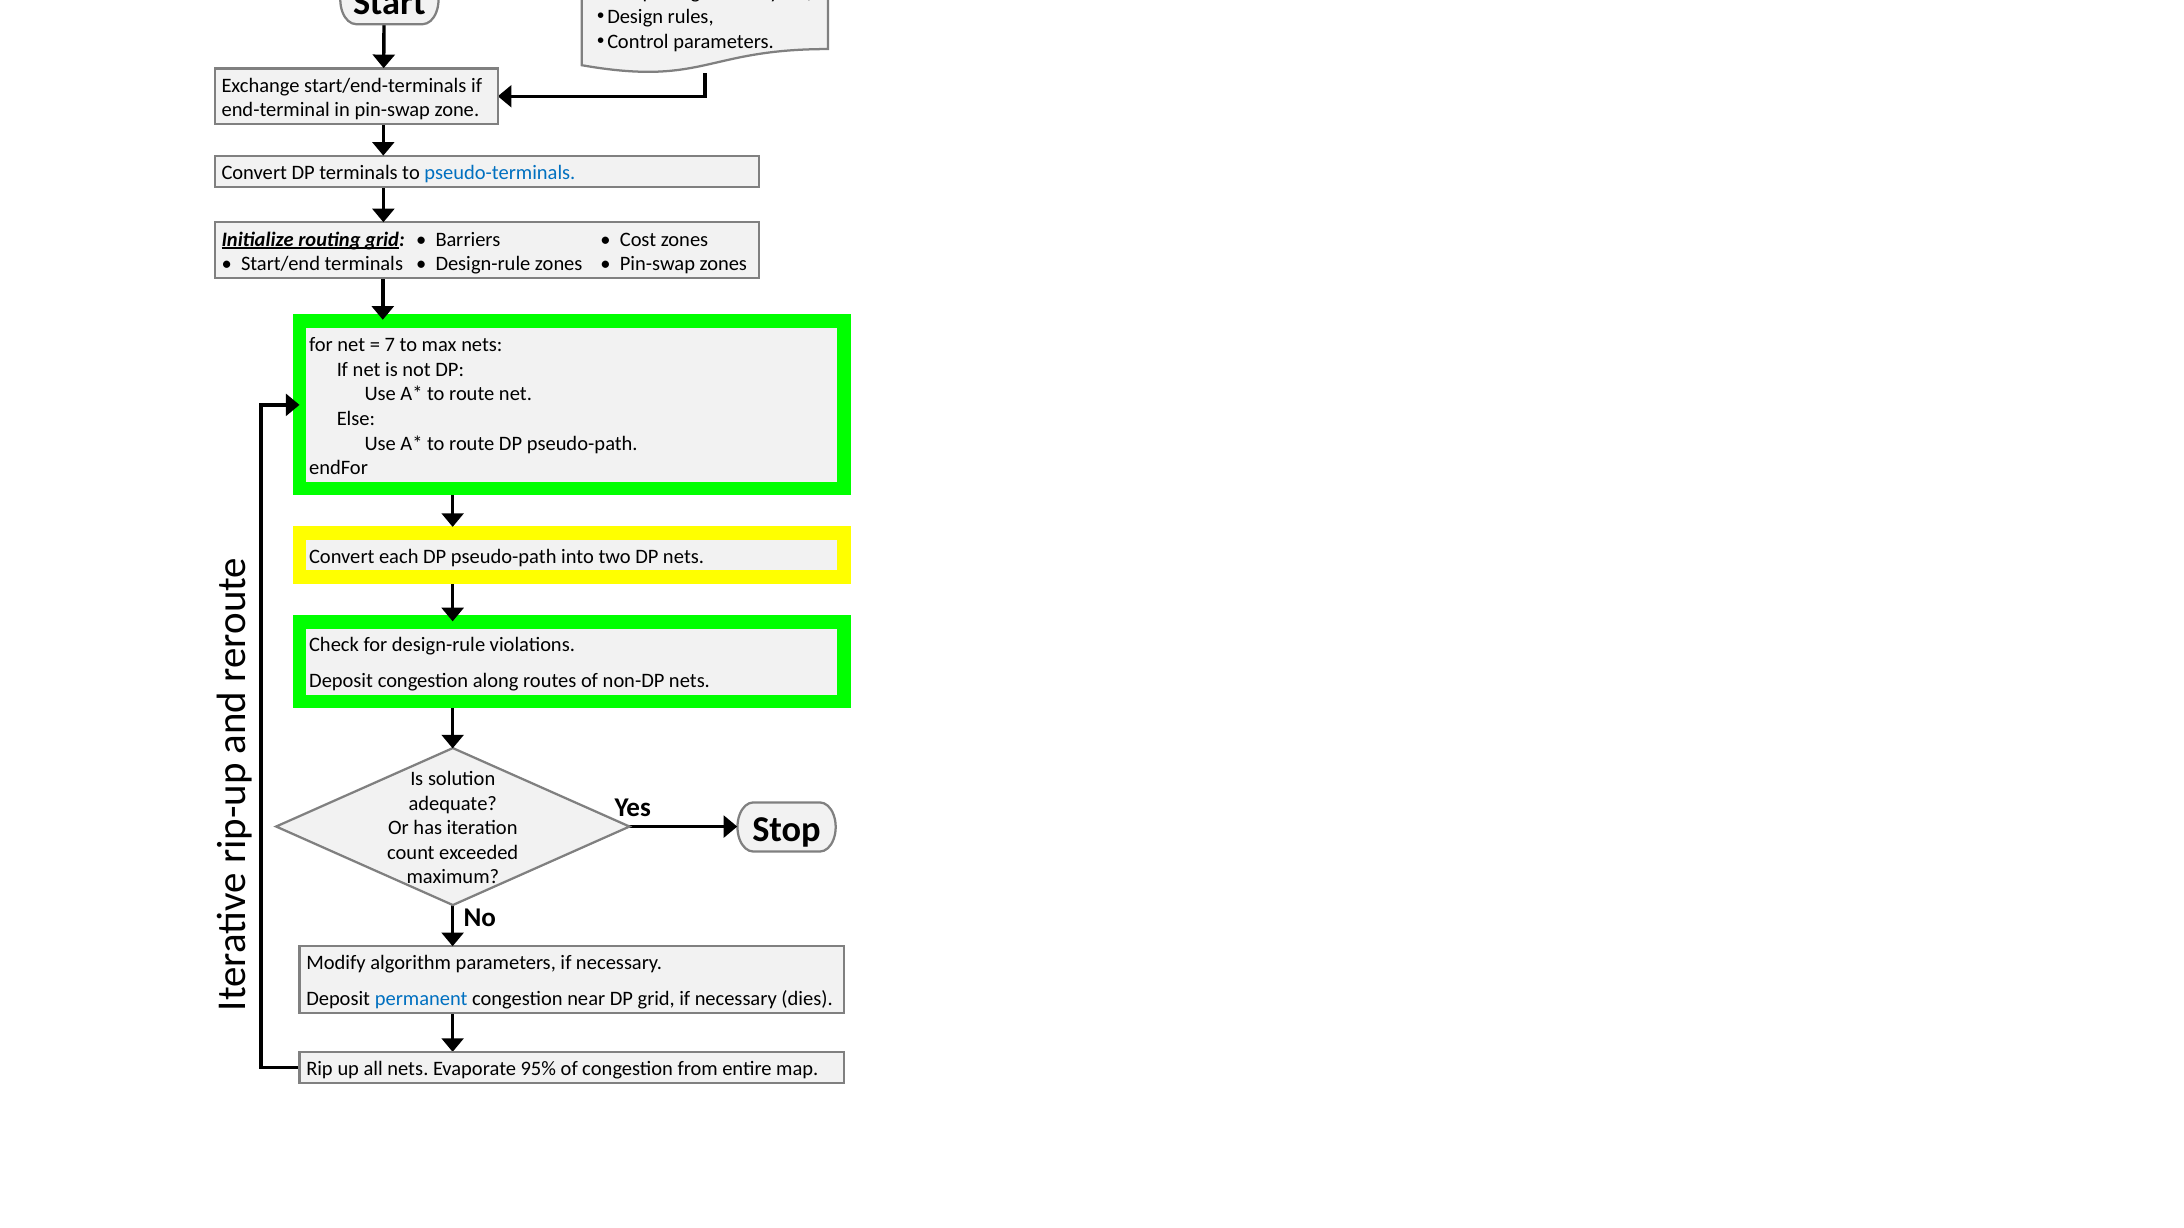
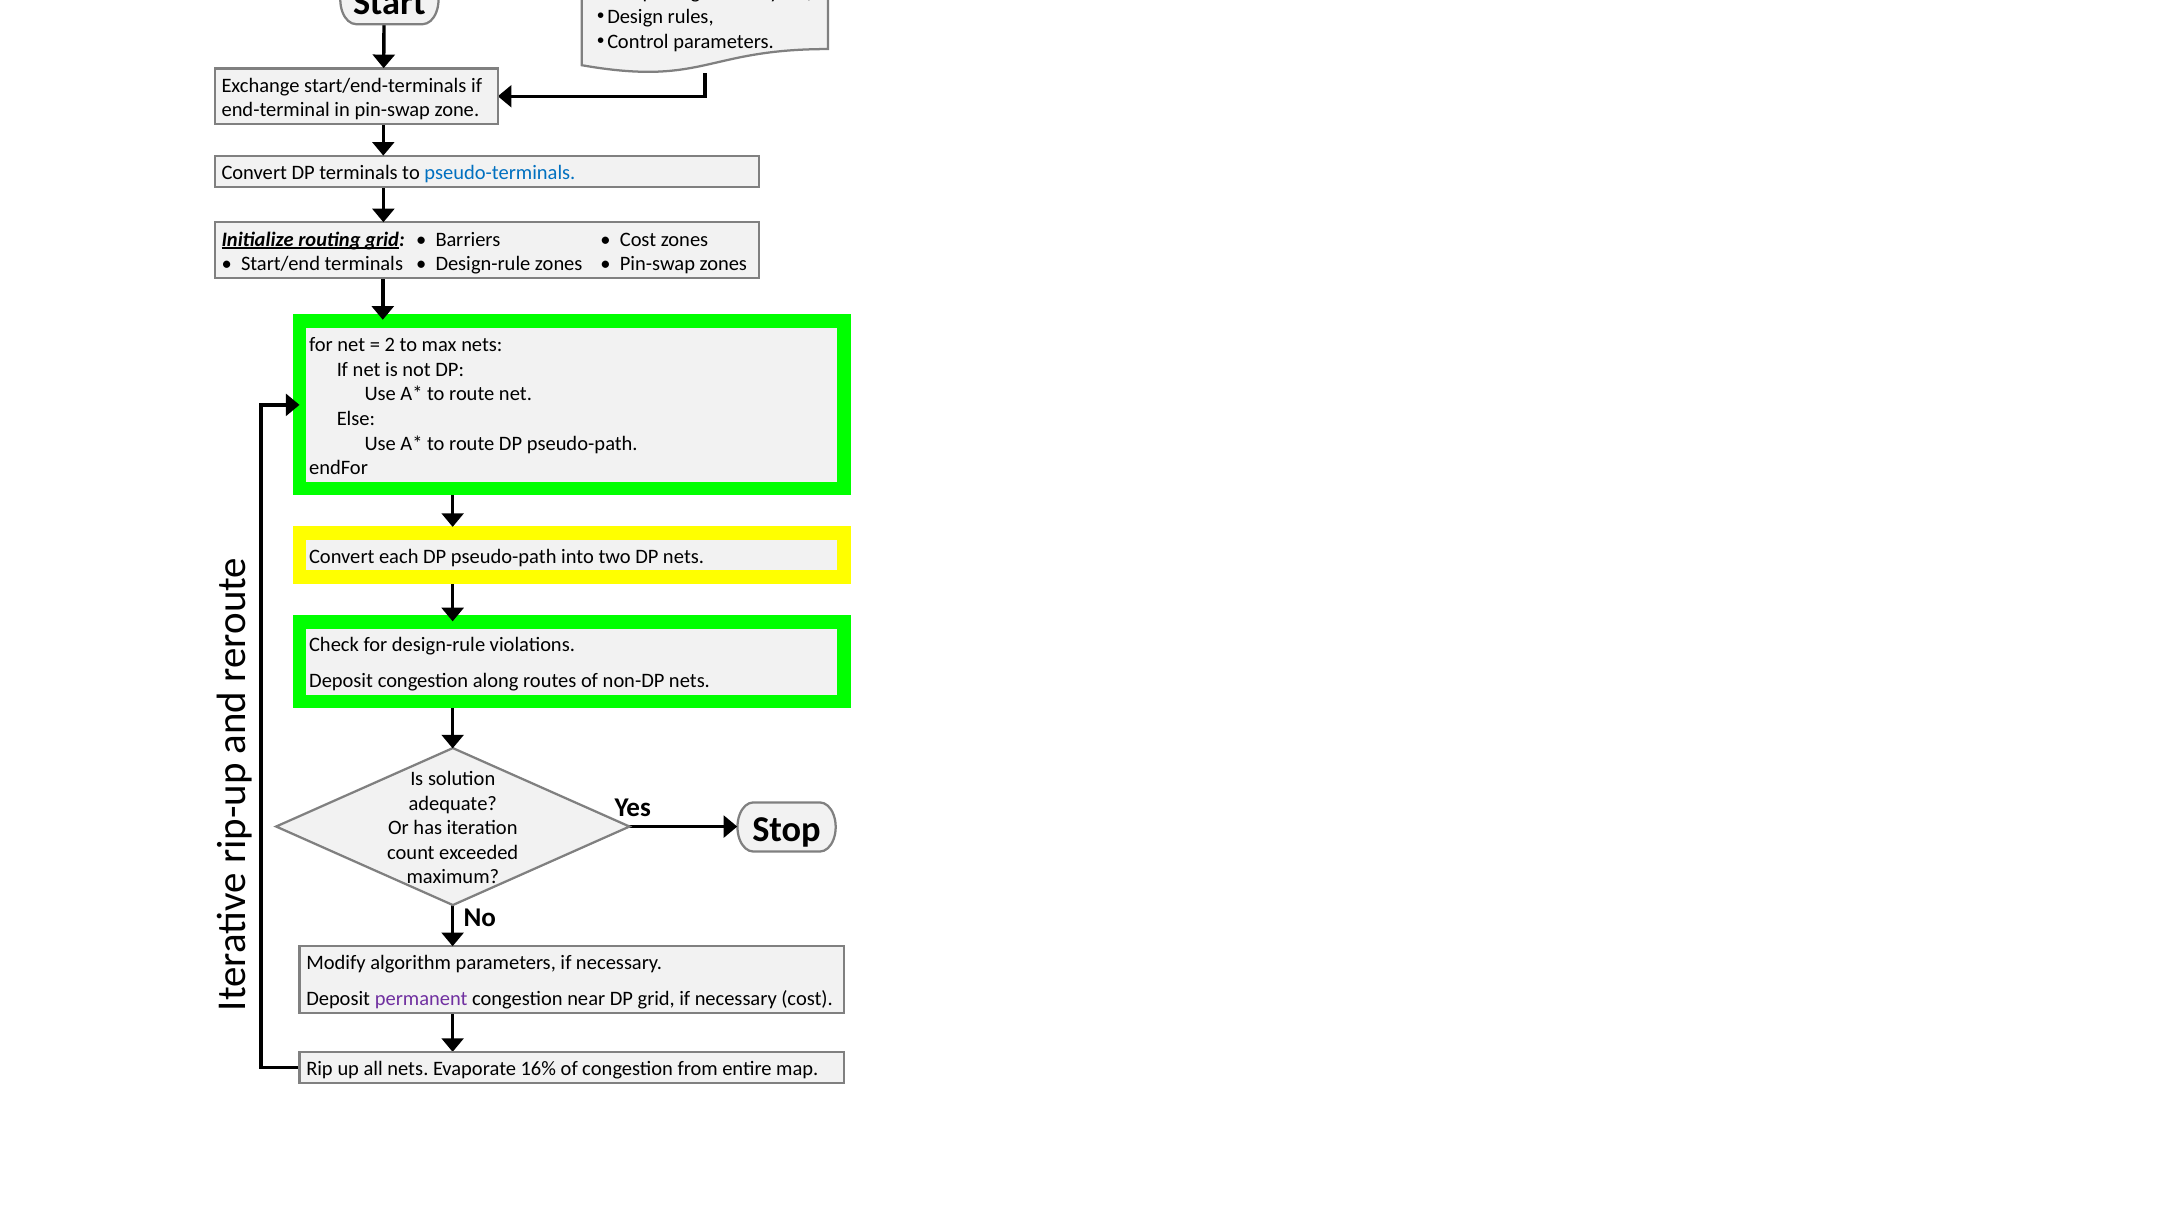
7: 7 -> 2 (390, 345)
permanent colour: blue -> purple (421, 999)
necessary dies: dies -> cost (807, 999)
95%: 95% -> 16% (538, 1070)
